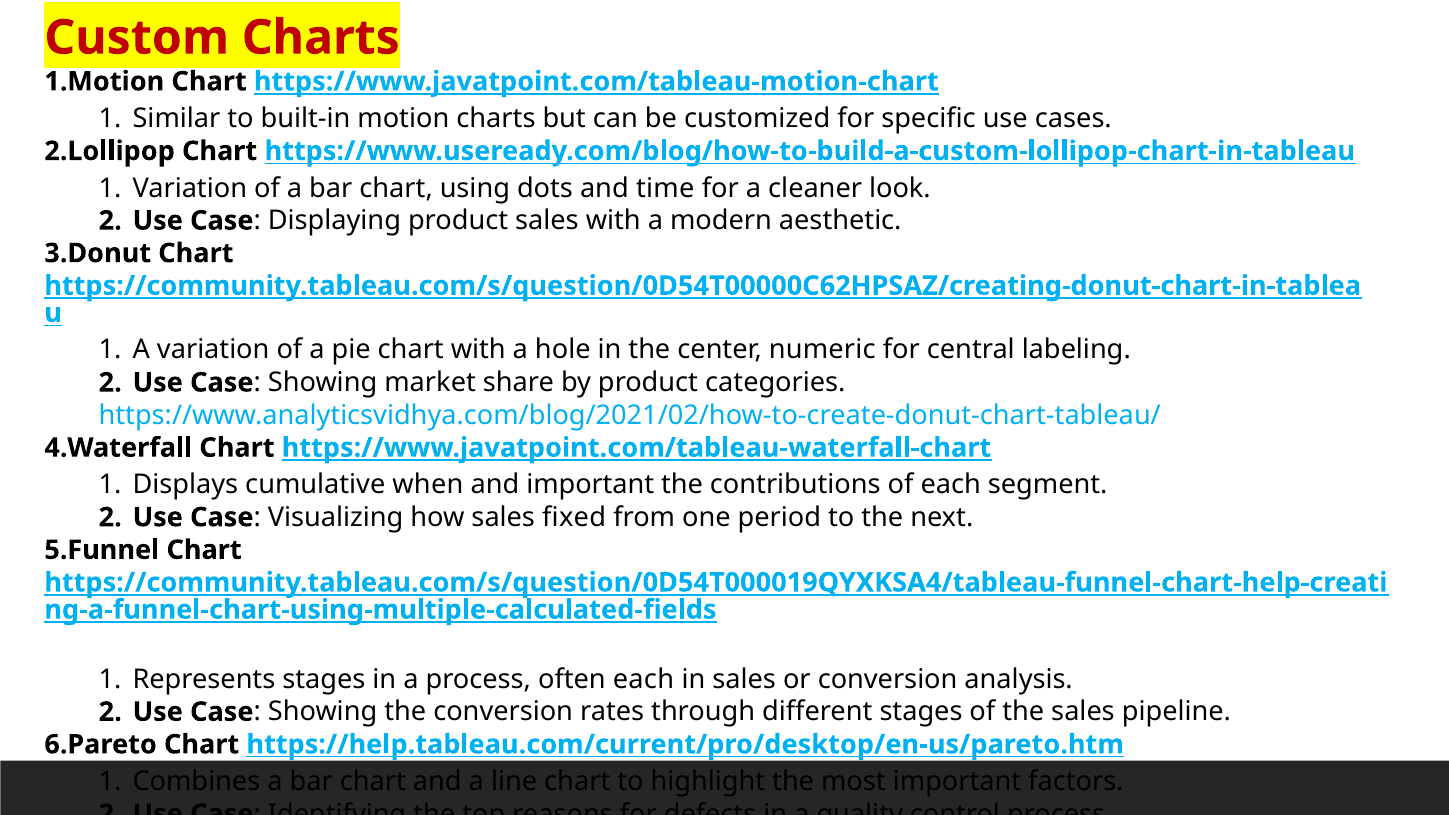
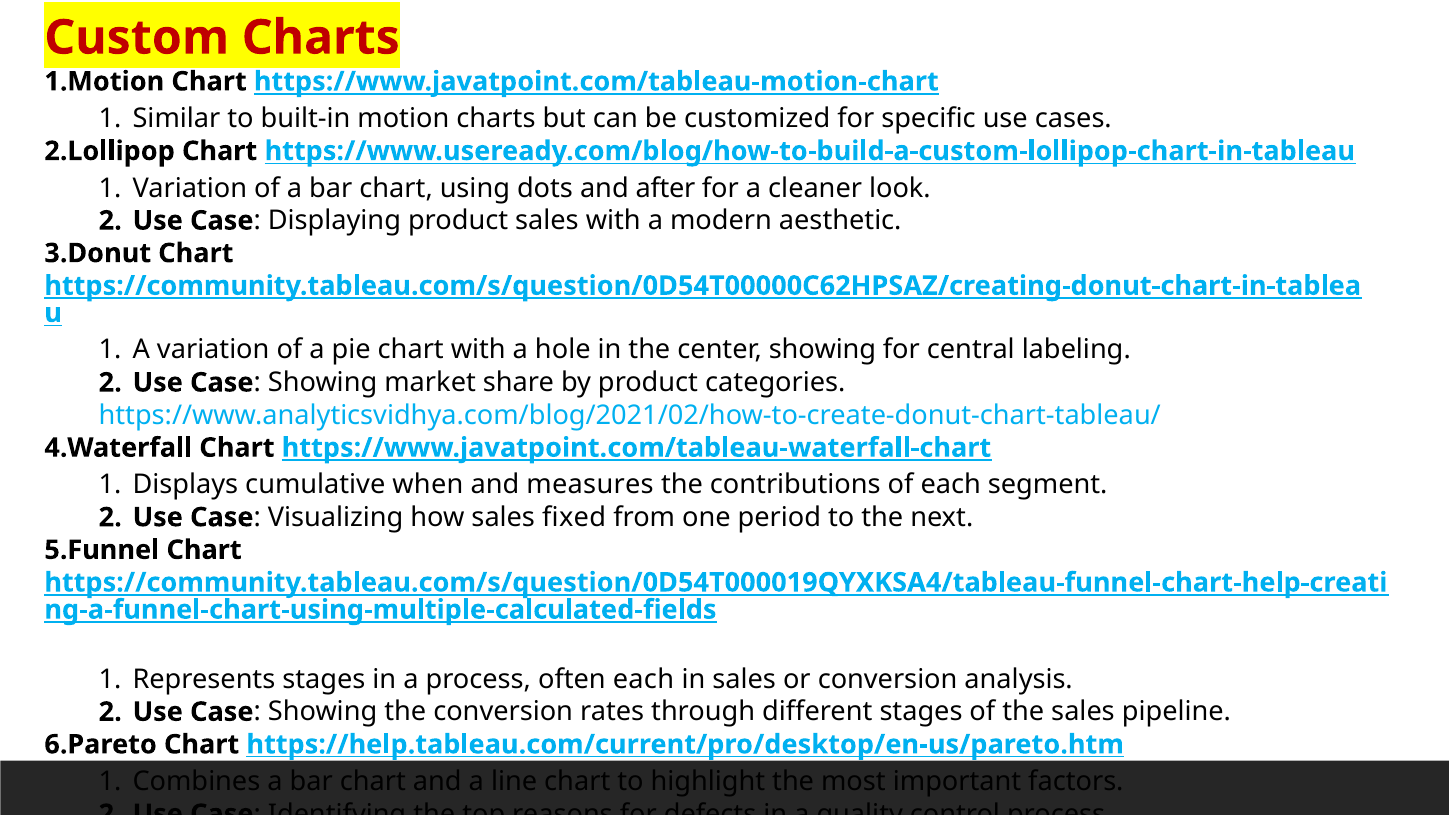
time: time -> after (665, 188)
center numeric: numeric -> showing (822, 350)
and important: important -> measures (590, 485)
